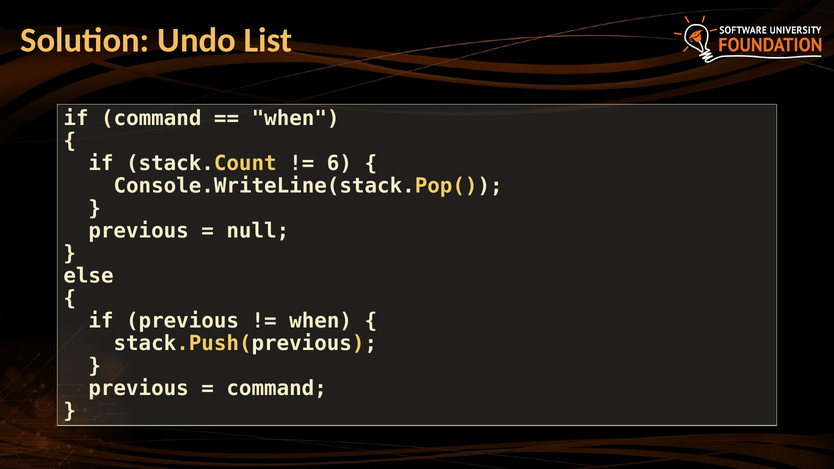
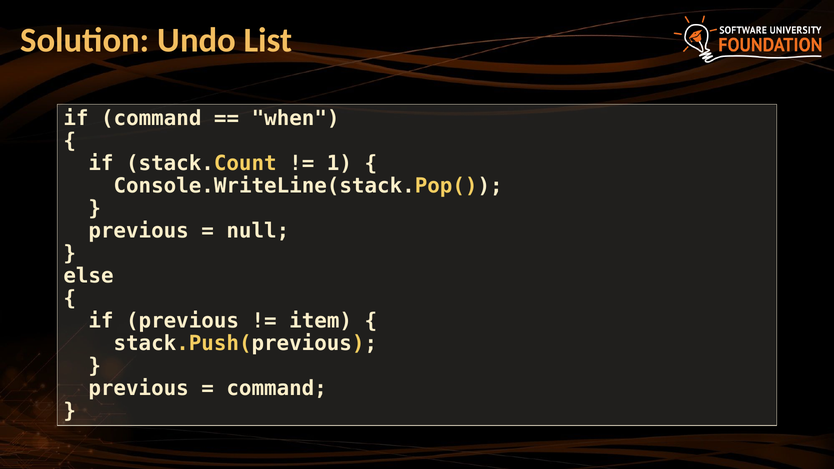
6: 6 -> 1 (339, 163)
when: when -> item (321, 321)
